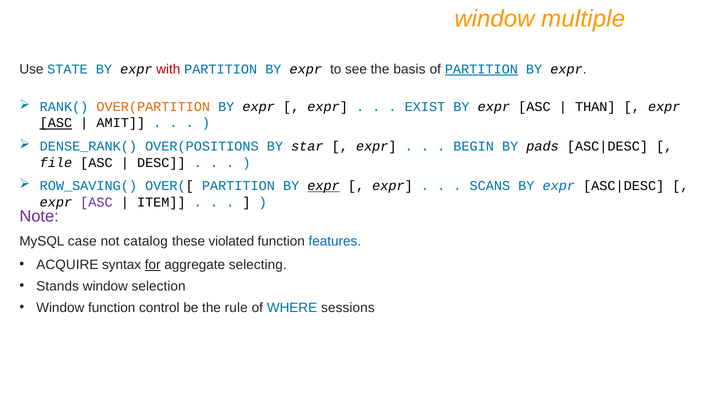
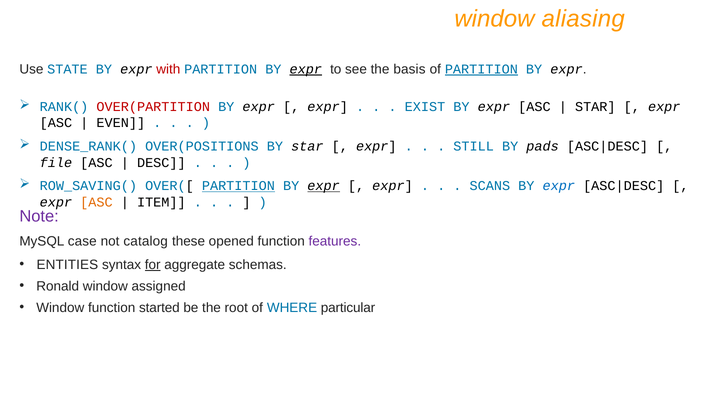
multiple: multiple -> aliasing (583, 19)
expr underline: none -> present (306, 69)
OVER(PARTITION colour: orange -> red (153, 107)
THAN: THAN -> STAR (595, 107)
ASC underline: present -> none (56, 123)
AMIT: AMIT -> EVEN (121, 123)
BEGIN: BEGIN -> STILL (474, 147)
PARTITION underline: none -> present (238, 186)
ASC colour: purple -> orange (96, 202)
violated: violated -> opened (231, 242)
features colour: blue -> purple (335, 242)
ACQUIRE: ACQUIRE -> ENTITIES (67, 265)
selecting: selecting -> schemas (258, 265)
Stands: Stands -> Ronald (58, 287)
selection: selection -> assigned (159, 287)
control: control -> started (159, 308)
rule: rule -> root (236, 308)
sessions: sessions -> particular (348, 308)
